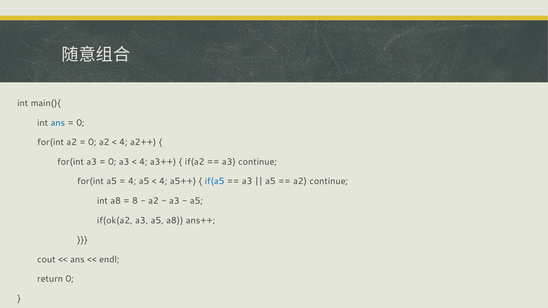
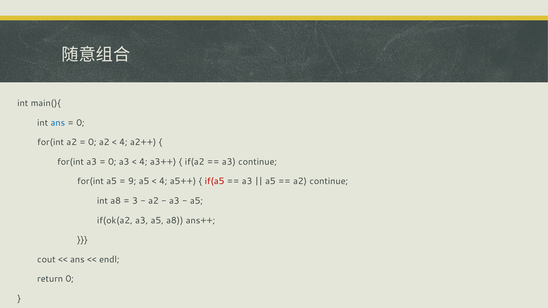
4: 4 -> 9 (132, 181)
if(a5 colour: blue -> red (215, 181)
8: 8 -> 3 (135, 201)
